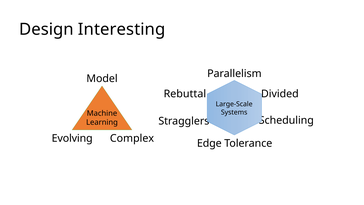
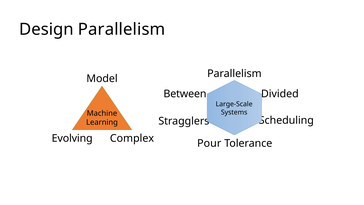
Design Interesting: Interesting -> Parallelism (122, 29)
Rebuttal: Rebuttal -> Between (185, 94)
Edge: Edge -> Pour (209, 143)
